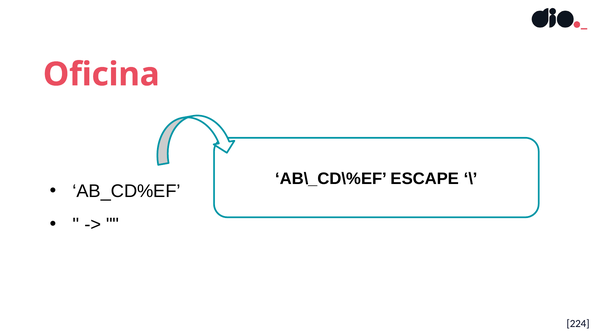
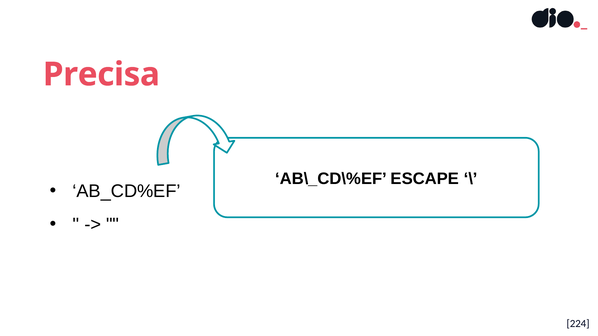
Oficina: Oficina -> Precisa (101, 75)
